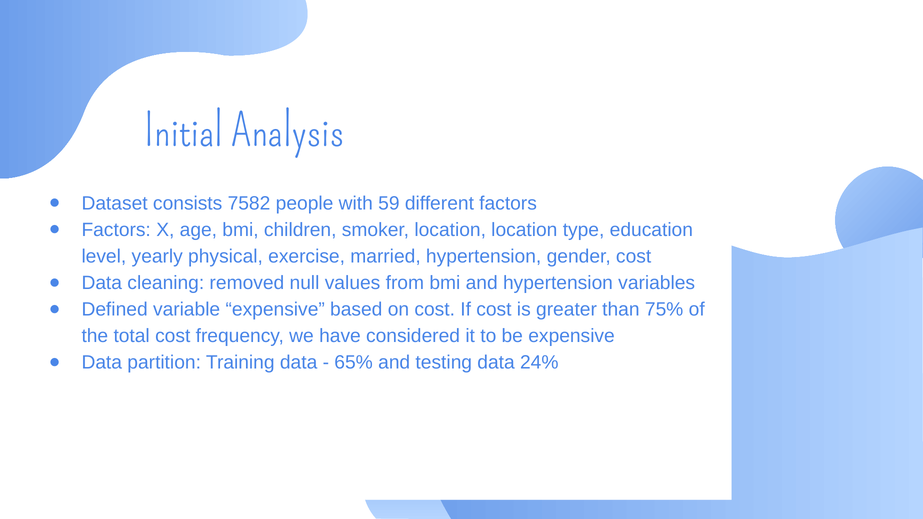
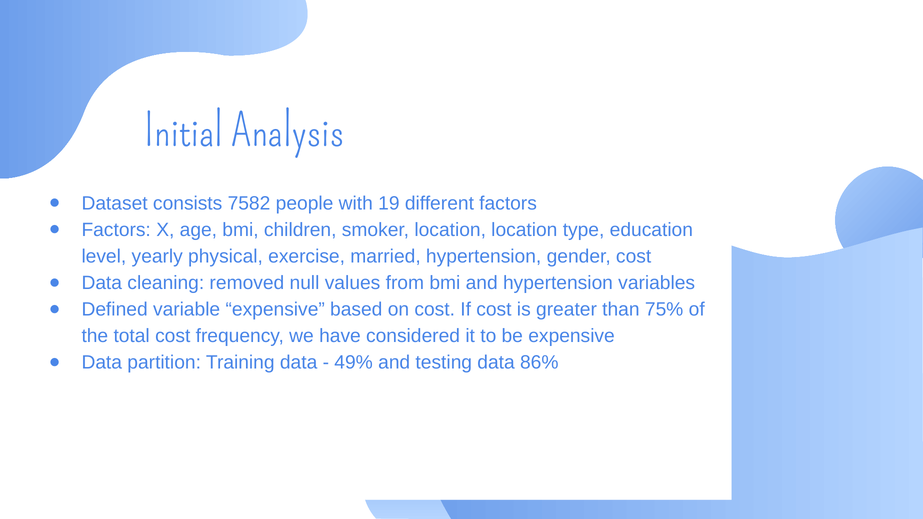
59: 59 -> 19 (389, 203)
65%: 65% -> 49% (354, 362)
24%: 24% -> 86% (539, 362)
